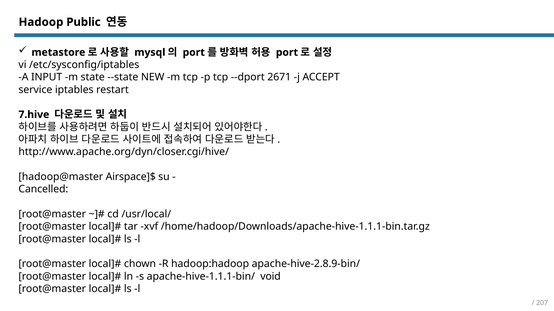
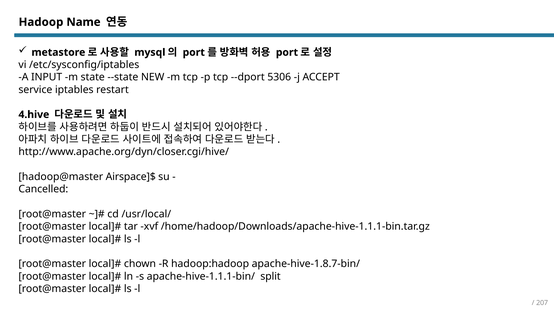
Public: Public -> Name (83, 22)
2671: 2671 -> 5306 (279, 77)
7.hive: 7.hive -> 4.hive (34, 115)
apache-hive-2.8.9-bin/: apache-hive-2.8.9-bin/ -> apache-hive-1.8.7-bin/ (306, 264)
void: void -> split (271, 277)
